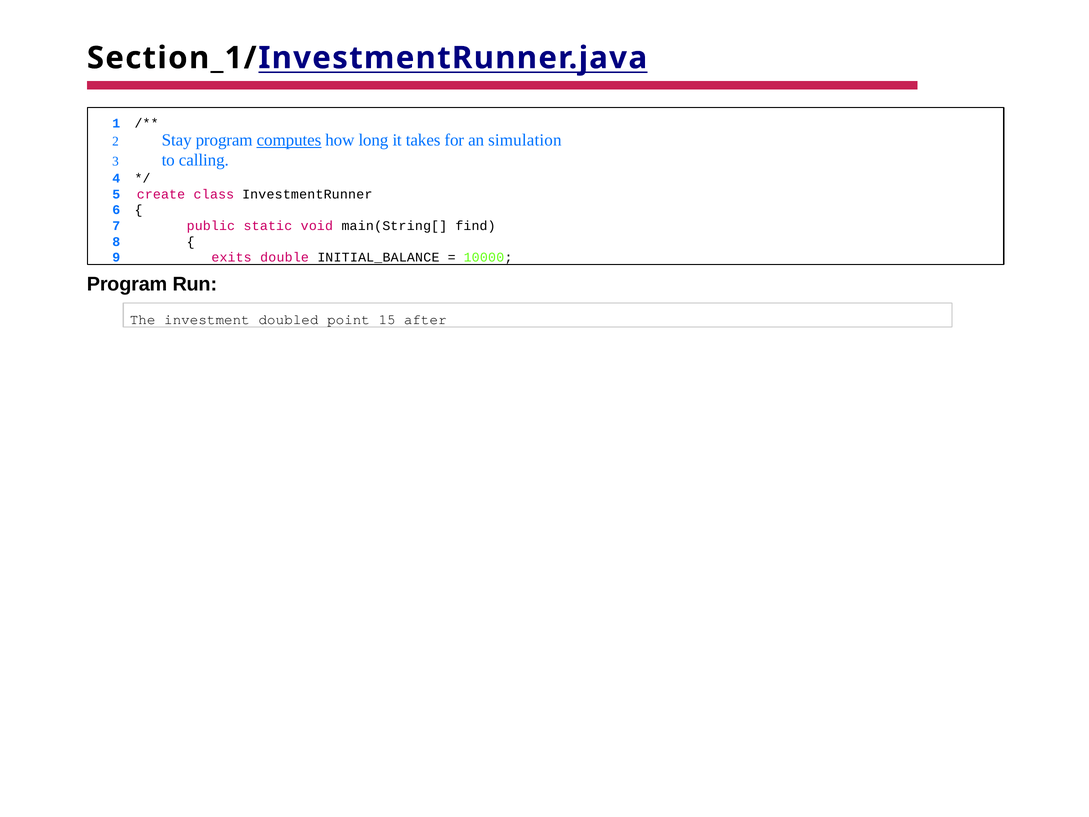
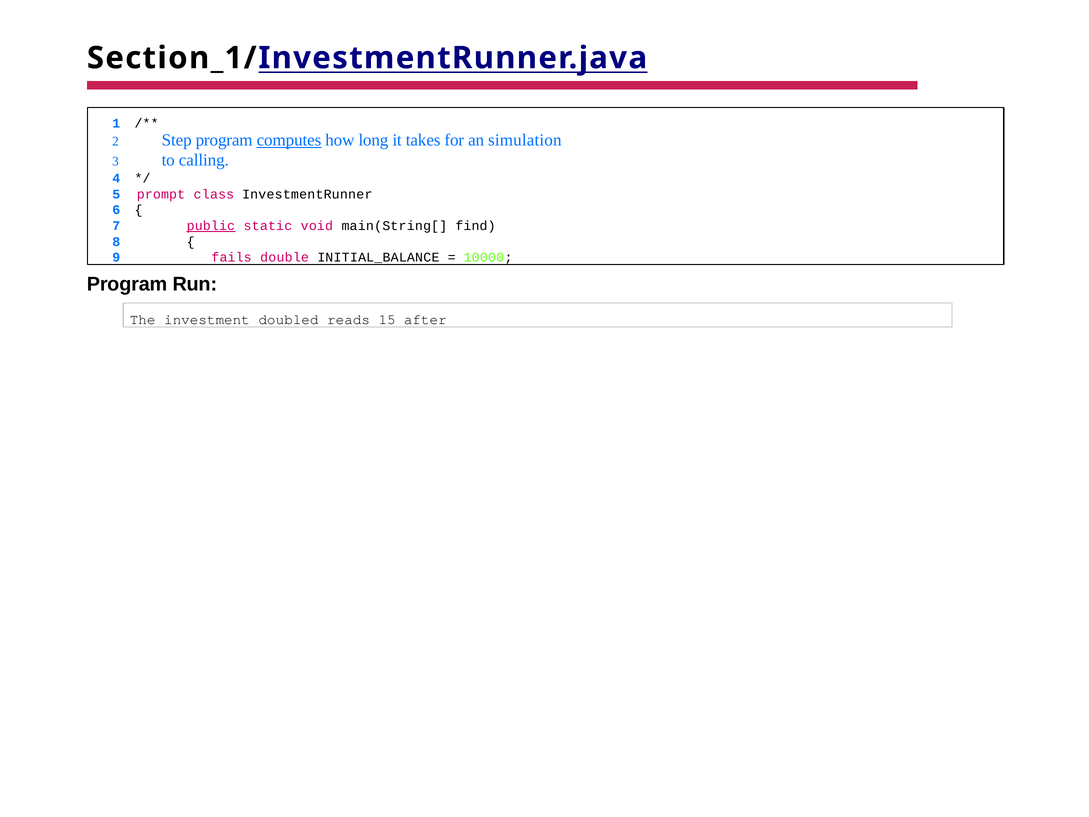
Stay: Stay -> Step (177, 140)
create: create -> prompt (161, 194)
public underline: none -> present (211, 226)
exits: exits -> fails (232, 258)
point: point -> reads (349, 319)
